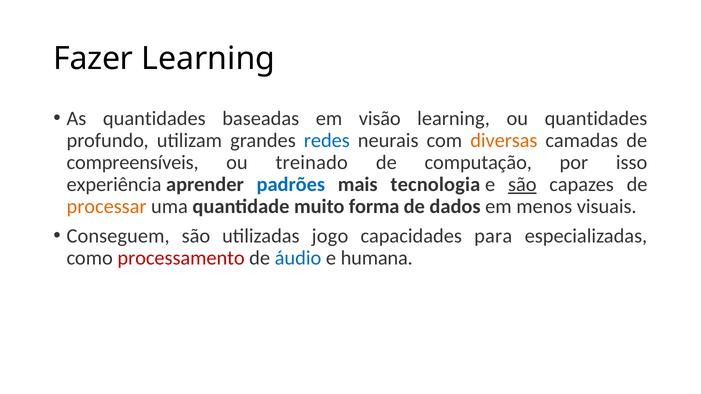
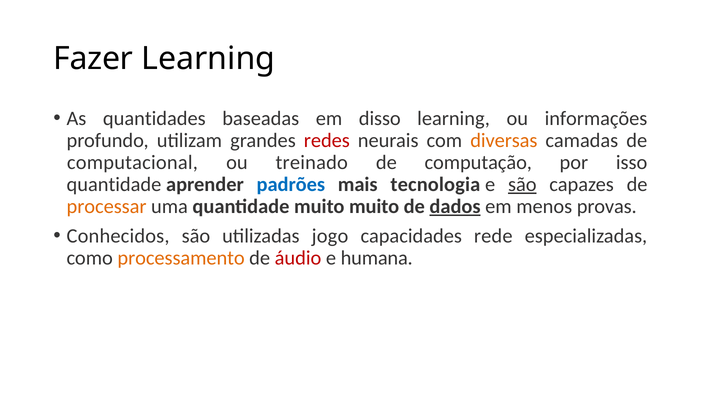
visão: visão -> disso (380, 118)
ou quantidades: quantidades -> informações (596, 118)
redes colour: blue -> red (327, 141)
compreensíveis: compreensíveis -> computacional (132, 163)
experiência: experiência -> quantidade (114, 185)
muito forma: forma -> muito (374, 207)
dados underline: none -> present (455, 207)
visuais: visuais -> provas (607, 207)
Conseguem: Conseguem -> Conhecidos (118, 236)
para: para -> rede (493, 236)
processamento colour: red -> orange (181, 258)
áudio colour: blue -> red (298, 258)
